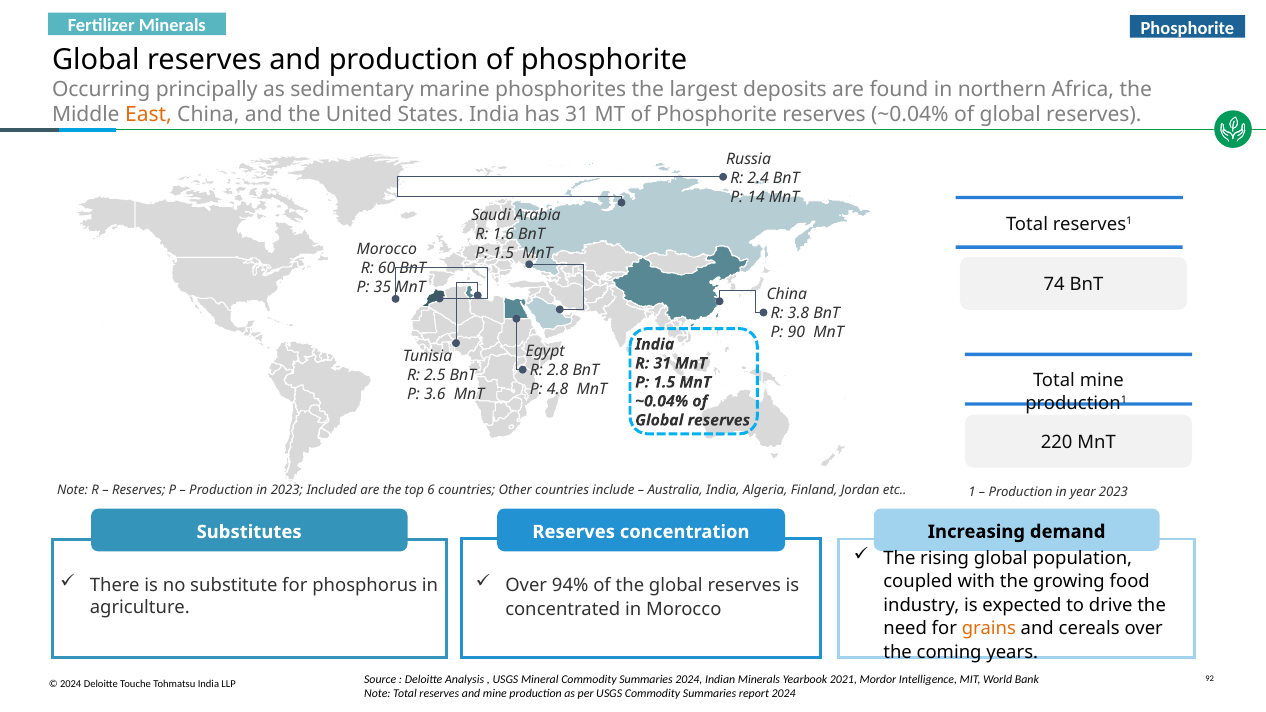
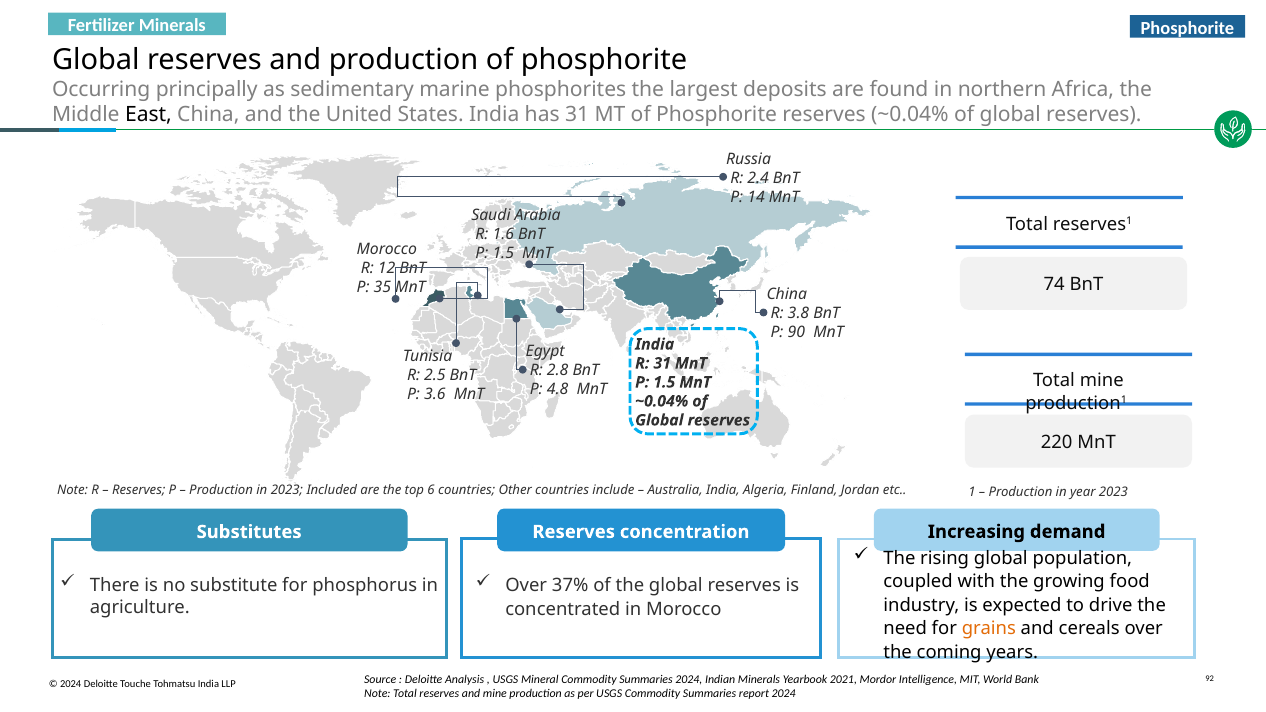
East colour: orange -> black (148, 115)
60: 60 -> 12 (387, 268)
94%: 94% -> 37% (570, 586)
